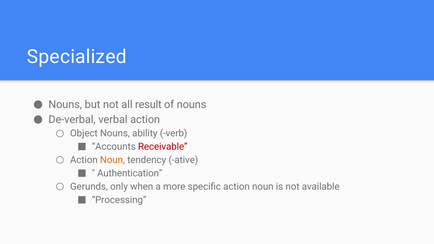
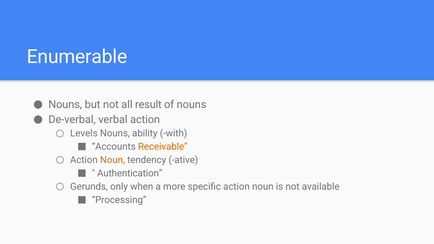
Specialized: Specialized -> Enumerable (77, 57)
Object: Object -> Levels (84, 134)
verb: verb -> with (174, 134)
Receivable colour: red -> orange (163, 147)
